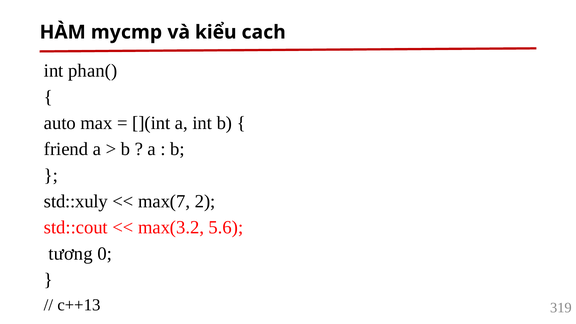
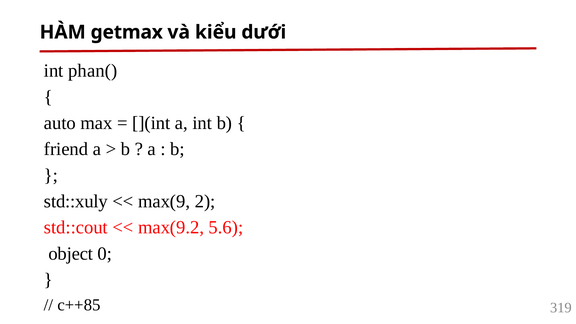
mycmp: mycmp -> getmax (127, 32)
cach: cach -> dưới (264, 32)
max(7: max(7 -> max(9 (164, 201)
max(3.2: max(3.2 -> max(9.2 (171, 227)
tương: tương -> object (71, 254)
c++13: c++13 -> c++85 (79, 305)
